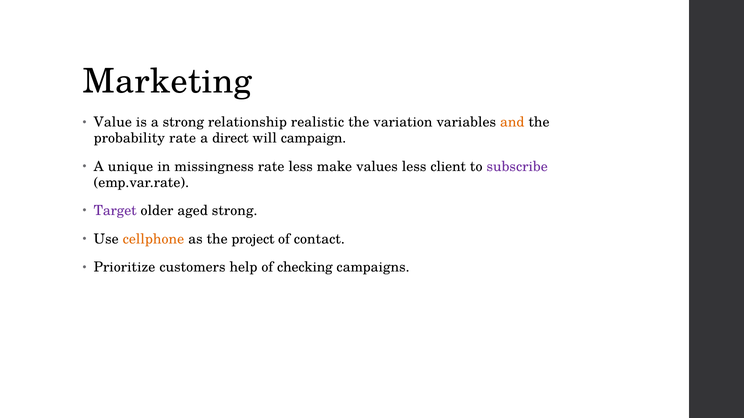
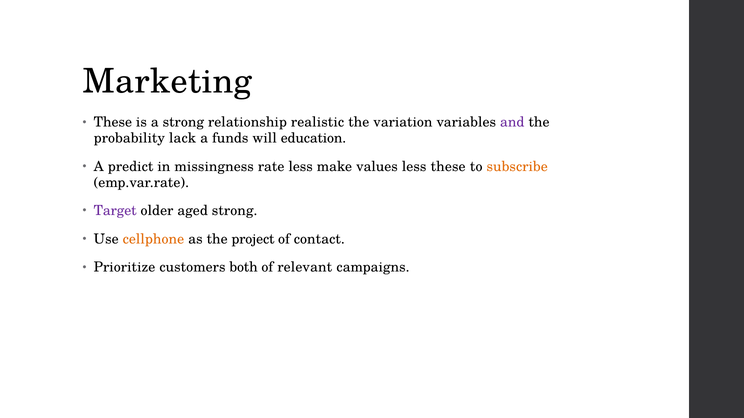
Value: Value -> These (113, 123)
and colour: orange -> purple (512, 123)
probability rate: rate -> lack (183, 138)
direct: direct -> funds (230, 138)
campaign: campaign -> education (313, 138)
unique: unique -> predict (131, 167)
less client: client -> these (448, 167)
subscribe colour: purple -> orange (517, 167)
help: help -> both (244, 268)
checking: checking -> relevant (305, 268)
